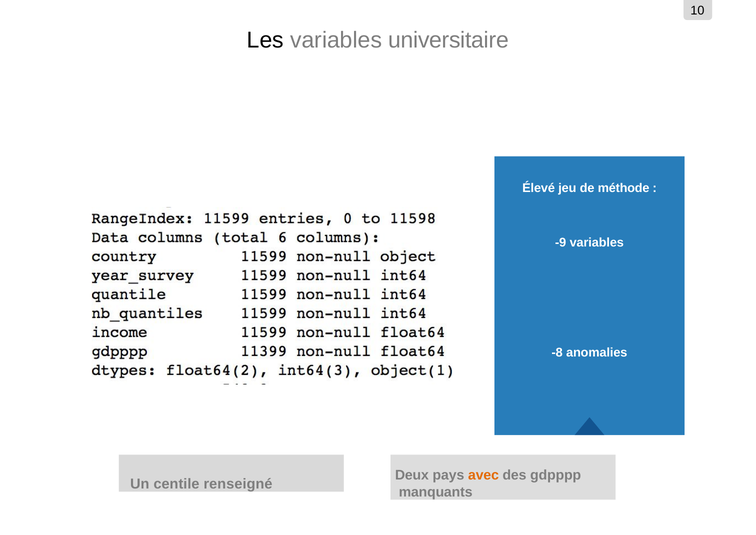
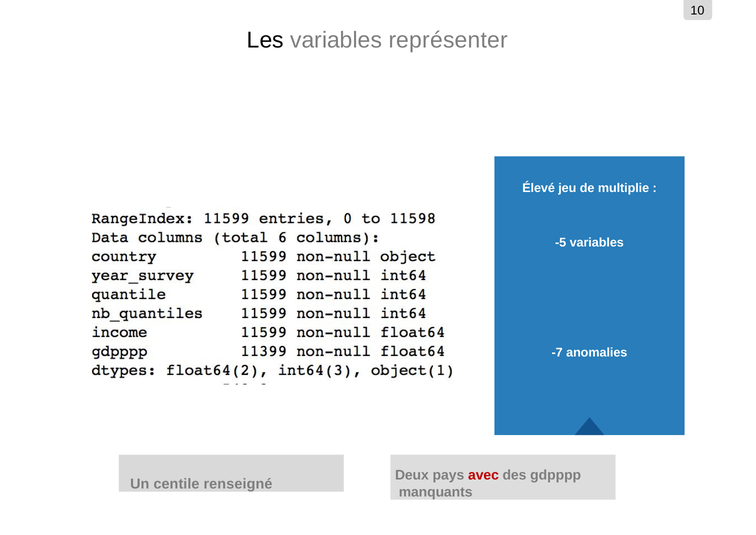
universitaire: universitaire -> représenter (448, 40)
méthode: méthode -> multiplie (624, 188)
-9: -9 -> -5 (561, 242)
-8: -8 -> -7 (557, 352)
avec colour: orange -> red (483, 475)
